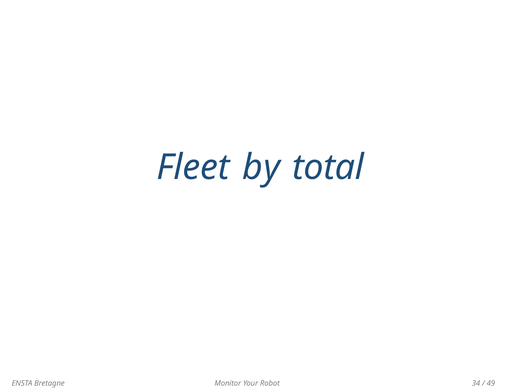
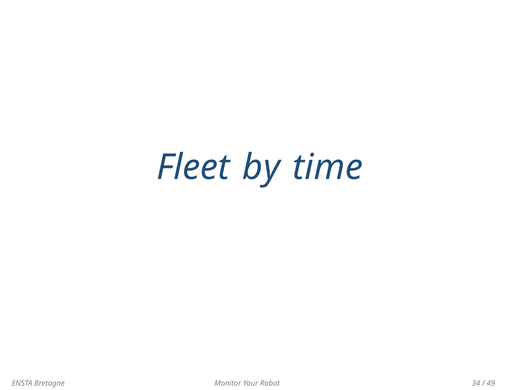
total: total -> time (328, 167)
